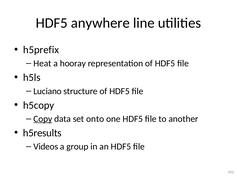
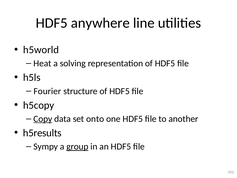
h5prefix: h5prefix -> h5world (41, 50)
hooray: hooray -> solving (73, 63)
Luciano: Luciano -> Fourier (47, 91)
Videos: Videos -> Sympy (46, 146)
group underline: none -> present (77, 146)
